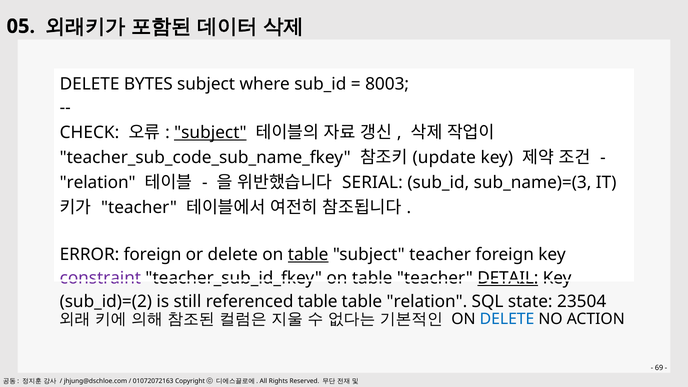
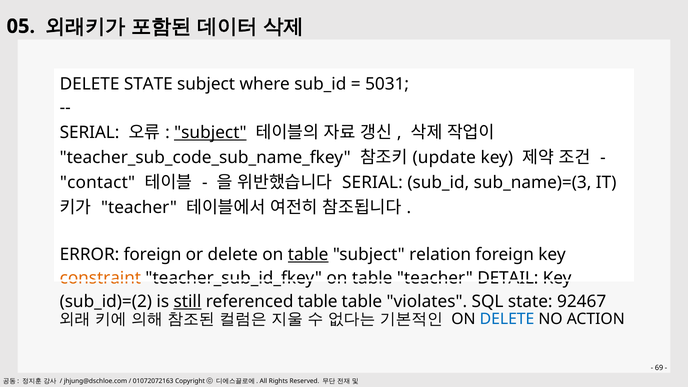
DELETE BYTES: BYTES -> STATE (148, 84)
8003: 8003 -> 5031 (387, 84)
CHECK: CHECK -> SERIAL (90, 133)
relation: relation -> contact (98, 183)
subject teacher: teacher -> relation (440, 255)
constraint colour: purple -> orange (100, 278)
DETAIL underline: present -> none (508, 278)
still underline: none -> present (187, 302)
table relation: relation -> violates (427, 302)
23504: 23504 -> 92467 (582, 302)
